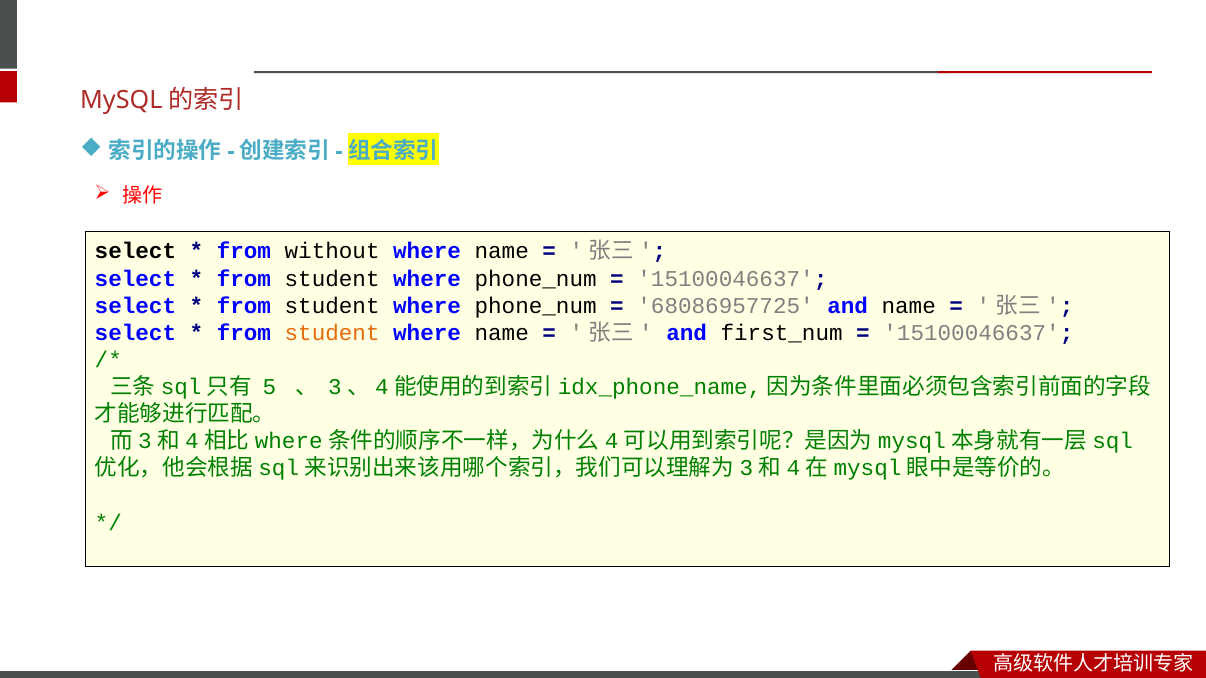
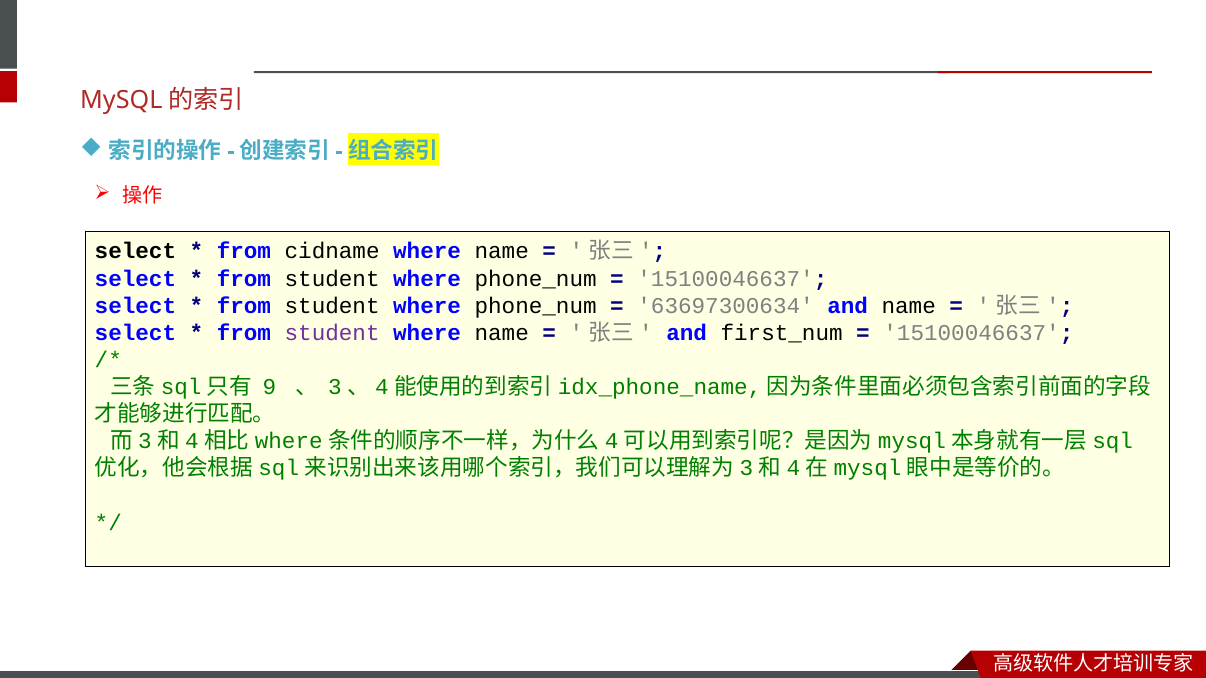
without: without -> cidname (332, 252)
68086957725: 68086957725 -> 63697300634 (726, 306)
student colour: orange -> purple (332, 333)
5: 5 -> 9 (269, 387)
